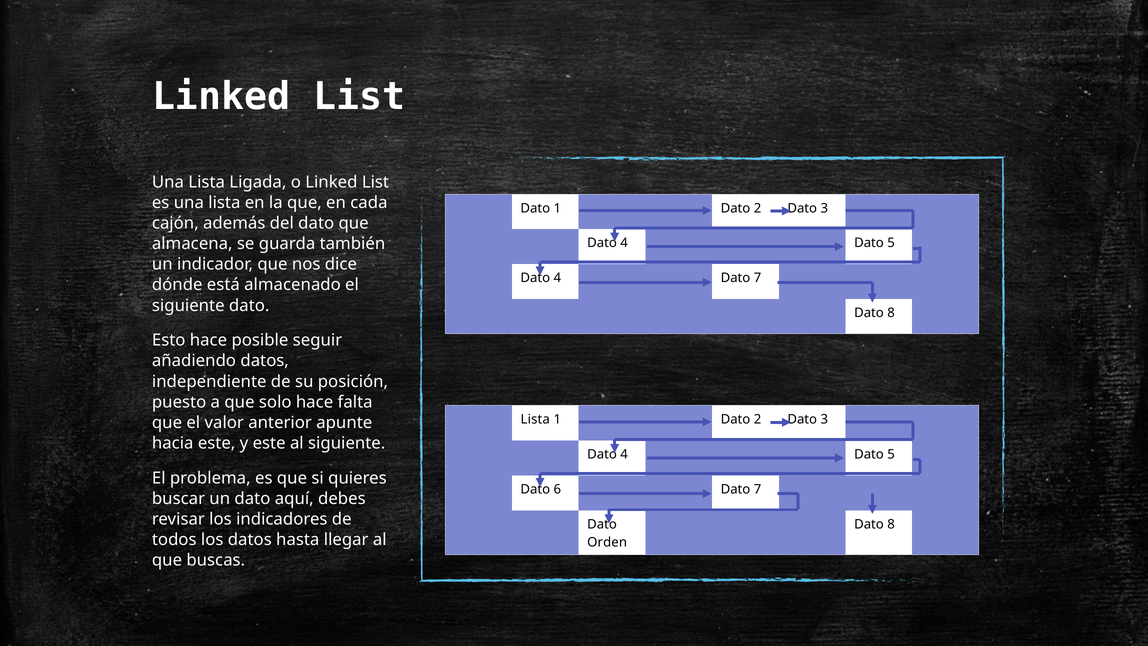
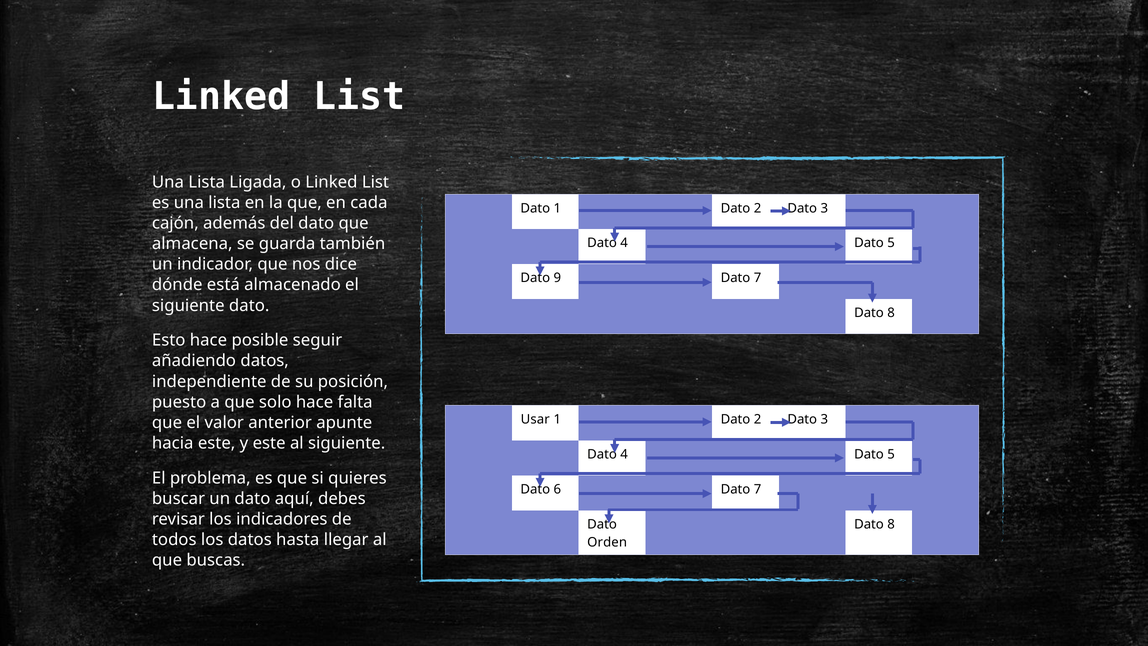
4: 4 -> 9 (557, 278)
Lista: Lista -> Usar (535, 419)
